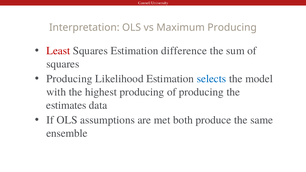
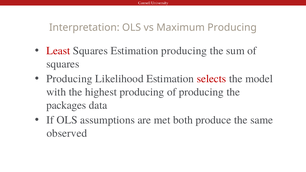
Estimation difference: difference -> producing (184, 51)
selects colour: blue -> red (212, 79)
estimates: estimates -> packages (66, 105)
ensemble: ensemble -> observed (67, 133)
